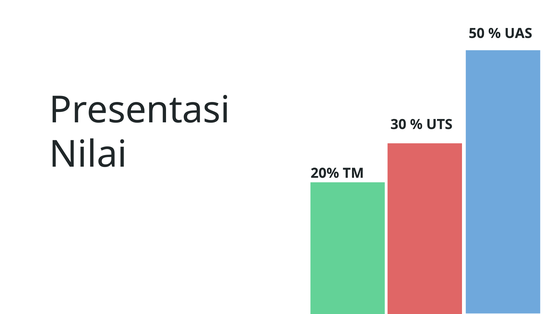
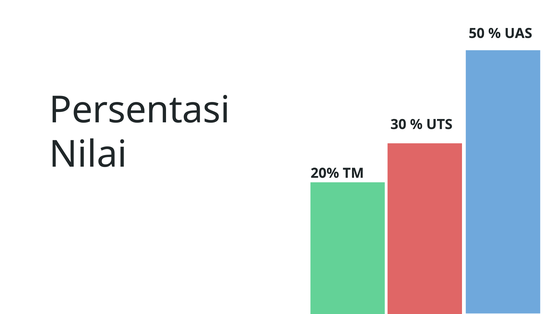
Presentasi: Presentasi -> Persentasi (140, 110)
